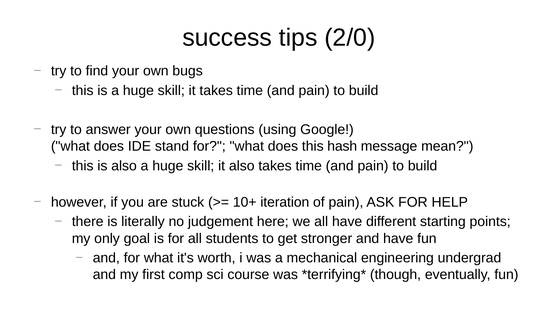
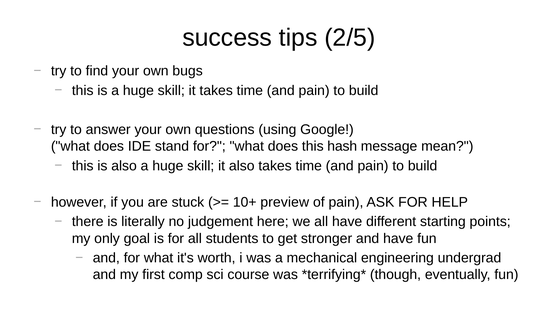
2/0: 2/0 -> 2/5 (350, 38)
iteration: iteration -> preview (285, 202)
